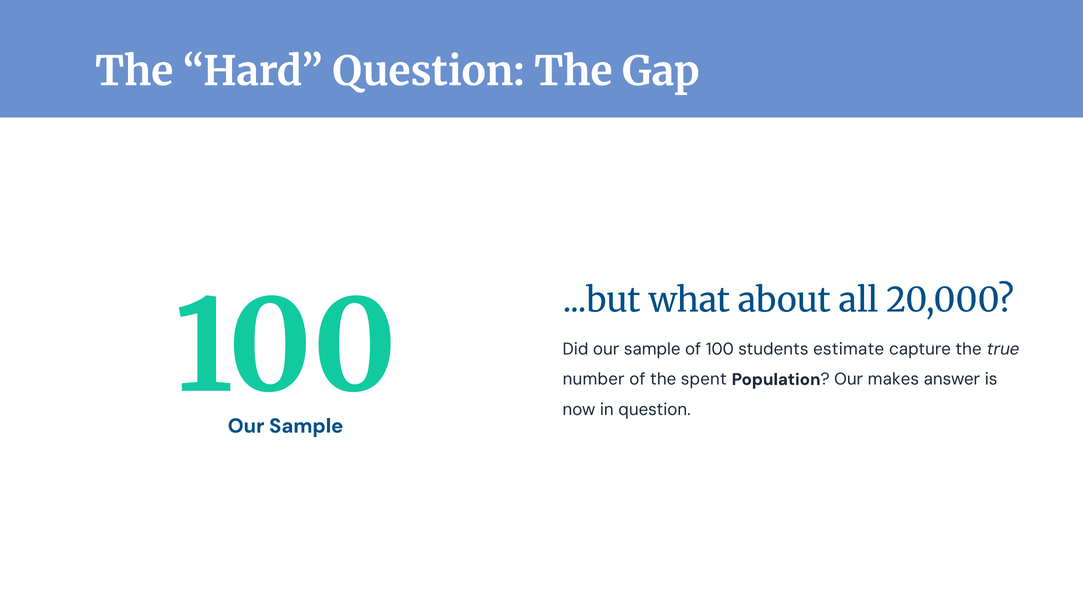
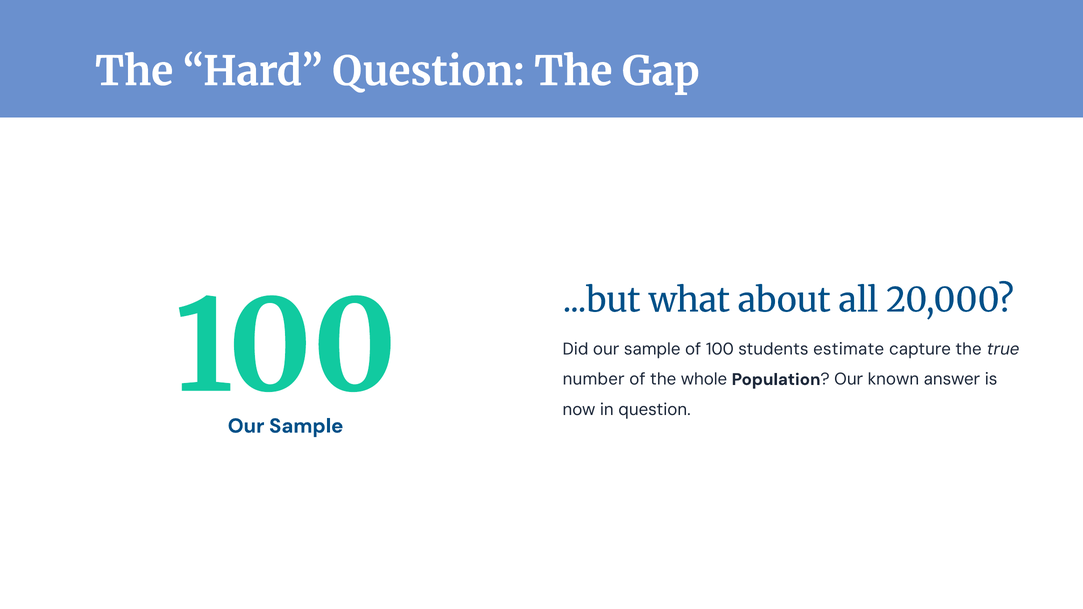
spent: spent -> whole (704, 379)
makes: makes -> known (893, 379)
